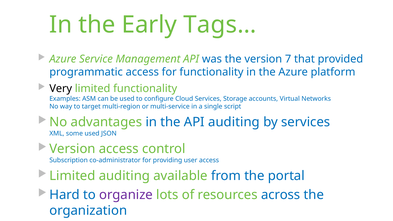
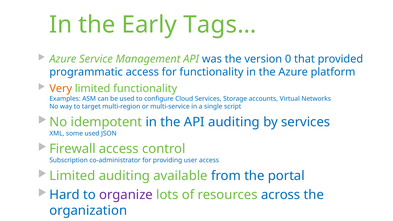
7: 7 -> 0 (288, 59)
Very colour: black -> orange (61, 89)
advantages: advantages -> idempotent (106, 122)
Version: Version -> Firewall (72, 149)
